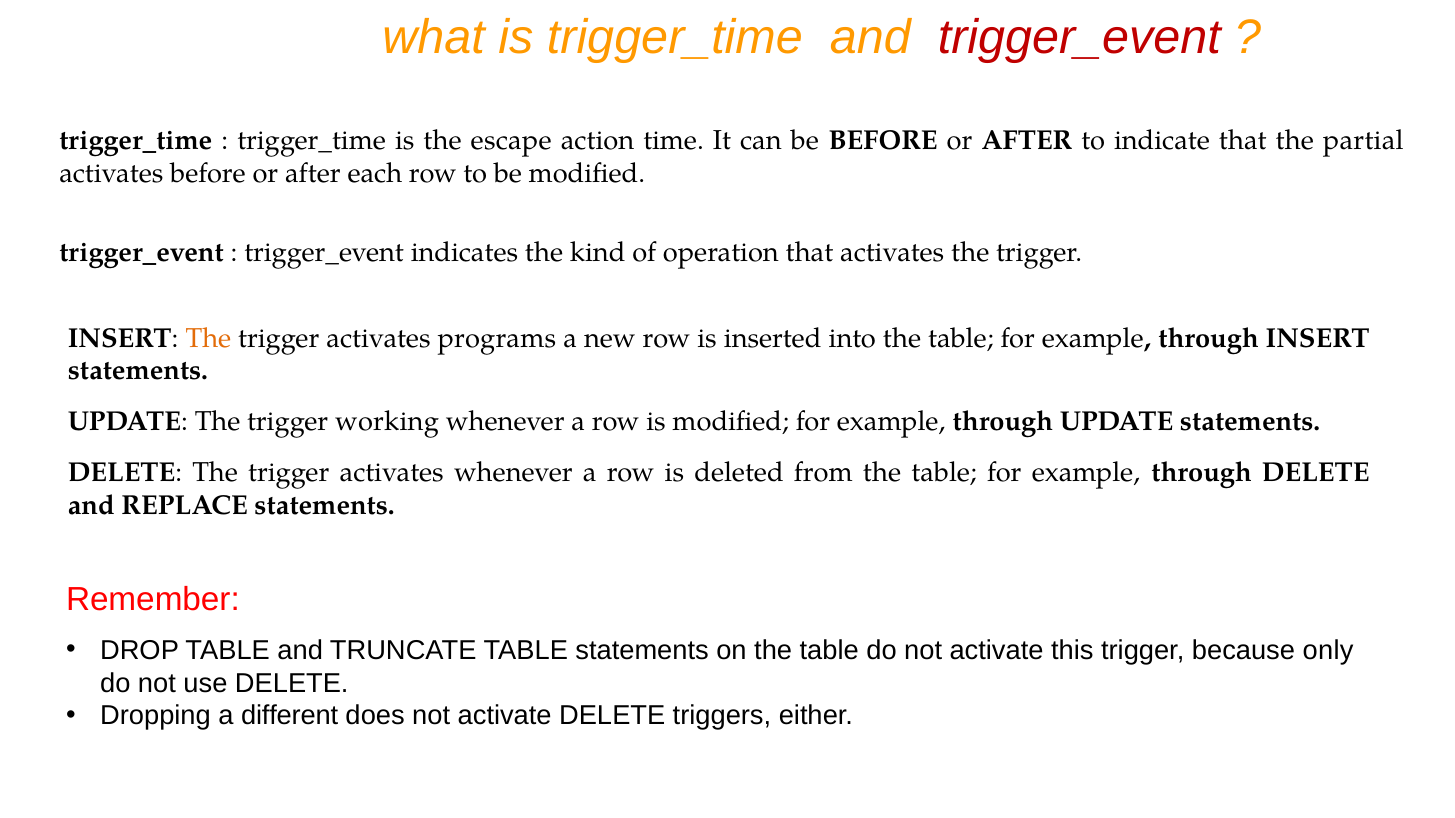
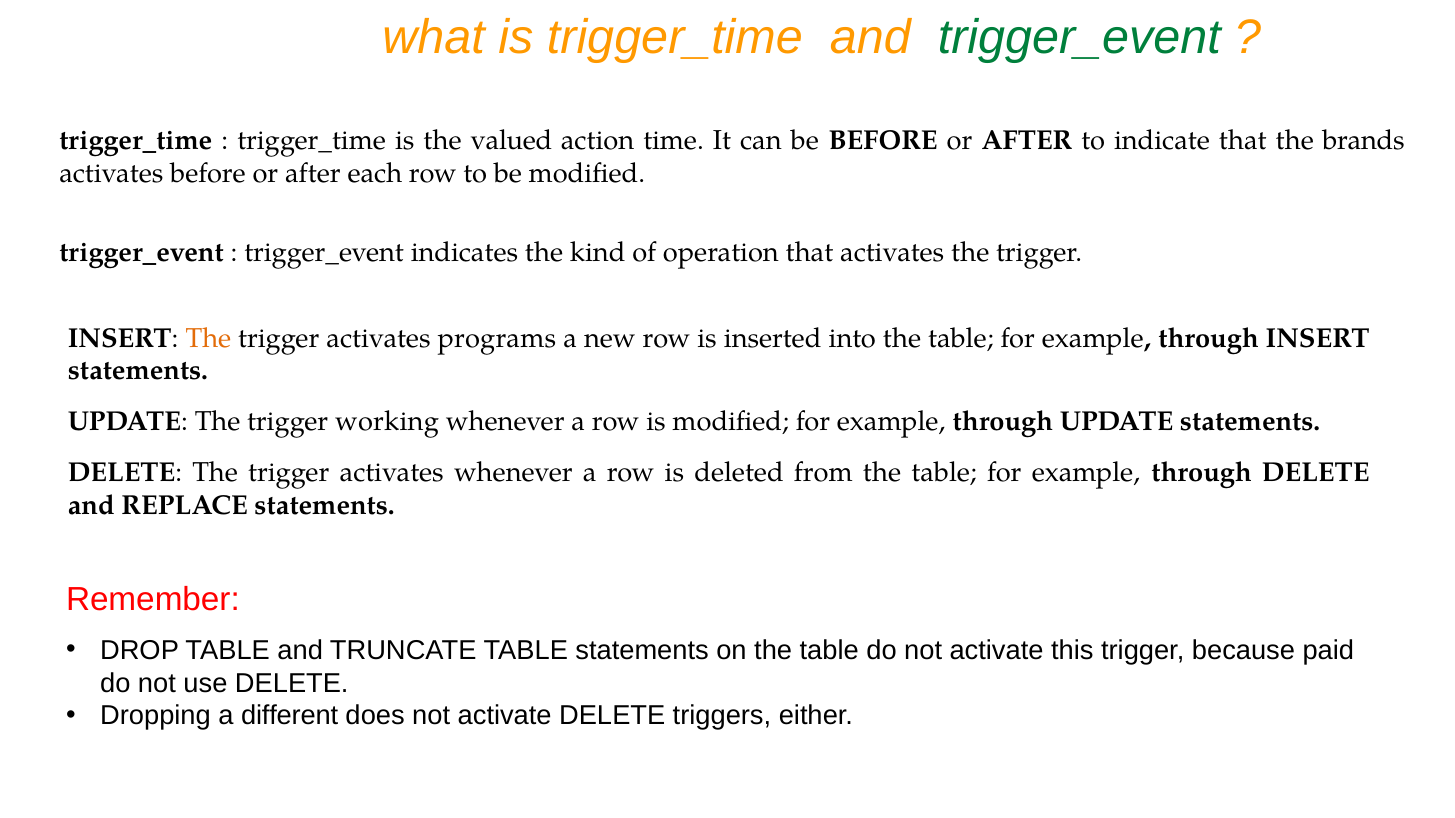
trigger_event colour: red -> green (1079, 38)
escape: escape -> valued (511, 141)
partial: partial -> brands (1364, 141)
only: only -> paid (1328, 651)
